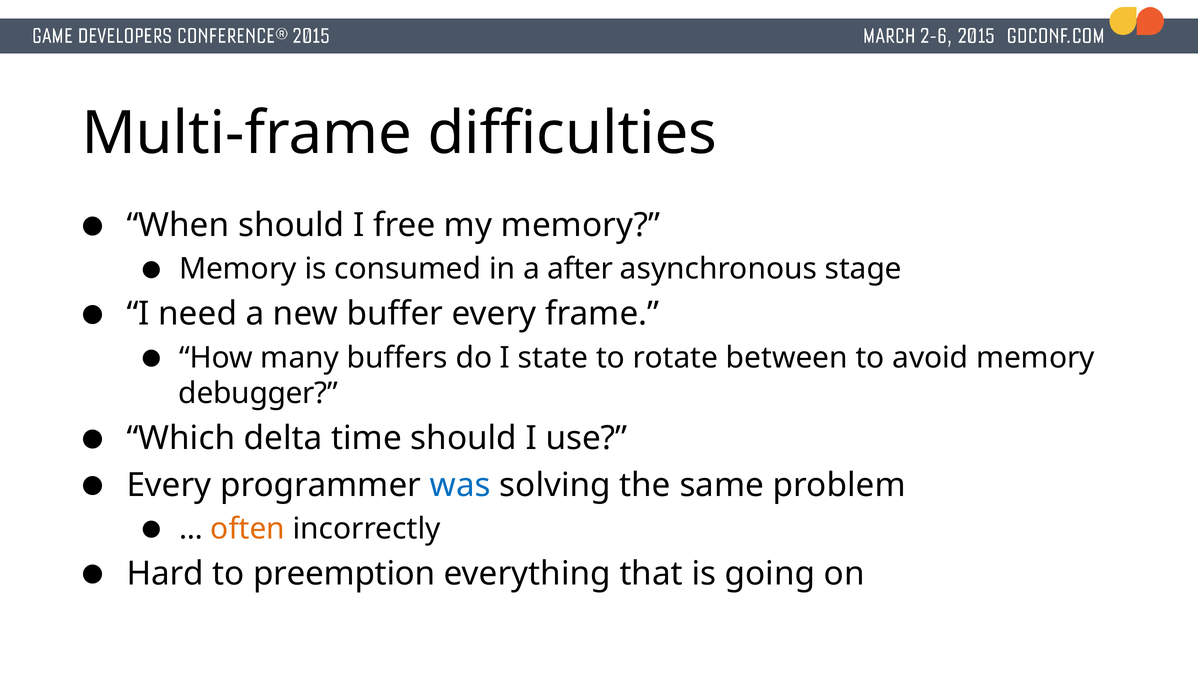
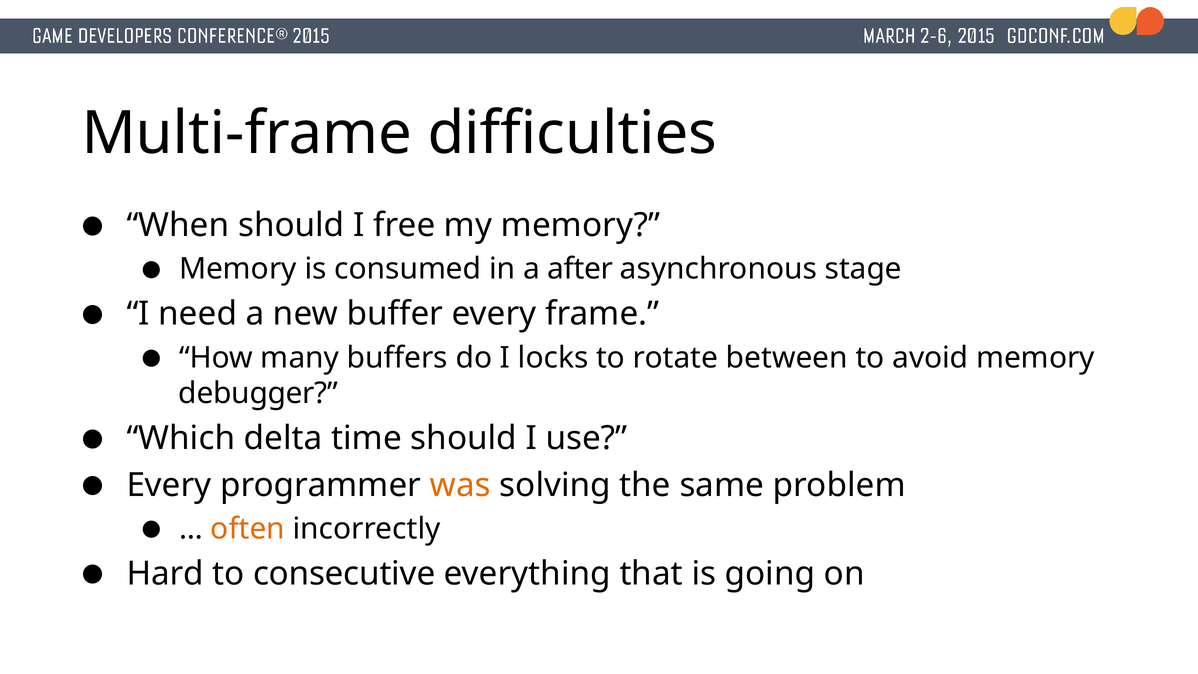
state: state -> locks (553, 358)
was colour: blue -> orange (460, 485)
preemption: preemption -> consecutive (344, 573)
